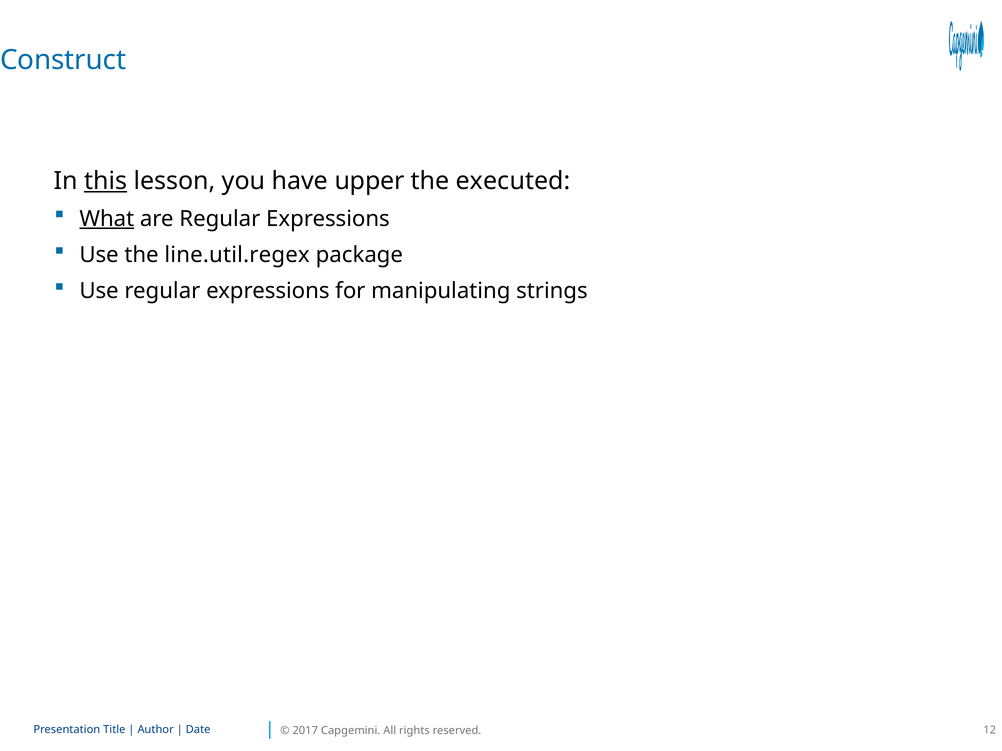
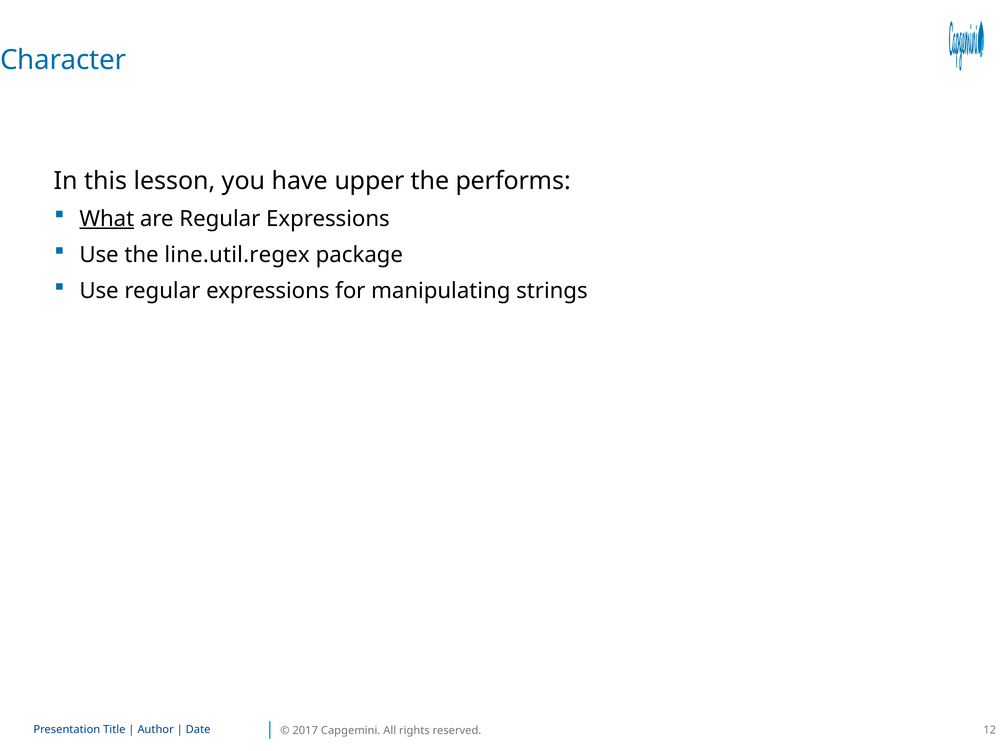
Construct: Construct -> Character (63, 60)
this underline: present -> none (106, 181)
executed: executed -> performs (513, 181)
